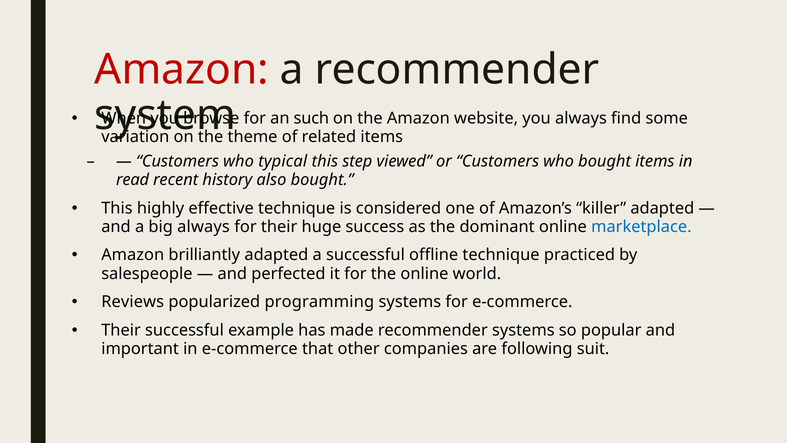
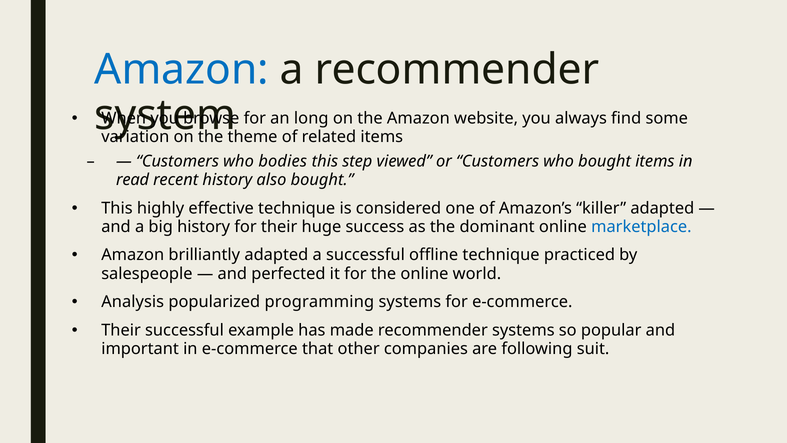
Amazon colour: red -> blue (182, 70)
such: such -> long (311, 118)
typical: typical -> bodies (283, 161)
big always: always -> history (204, 227)
Reviews: Reviews -> Analysis (133, 302)
